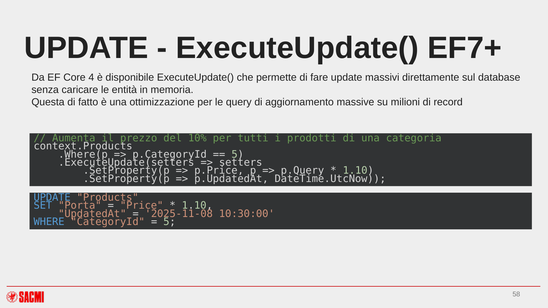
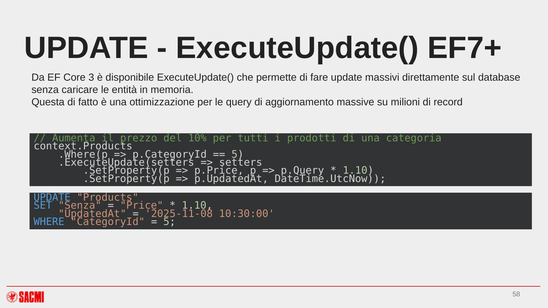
4: 4 -> 3 (91, 78)
SET Porta: Porta -> Senza (80, 206)
